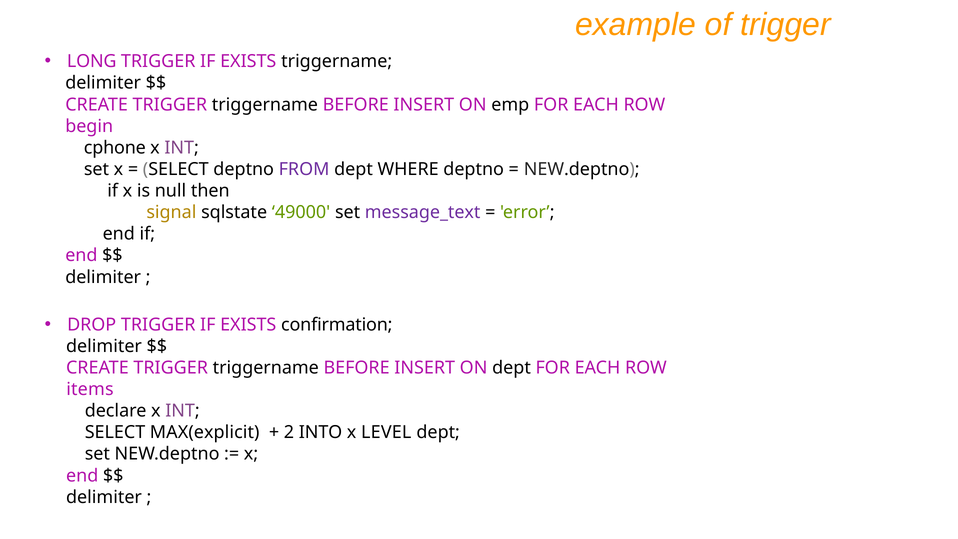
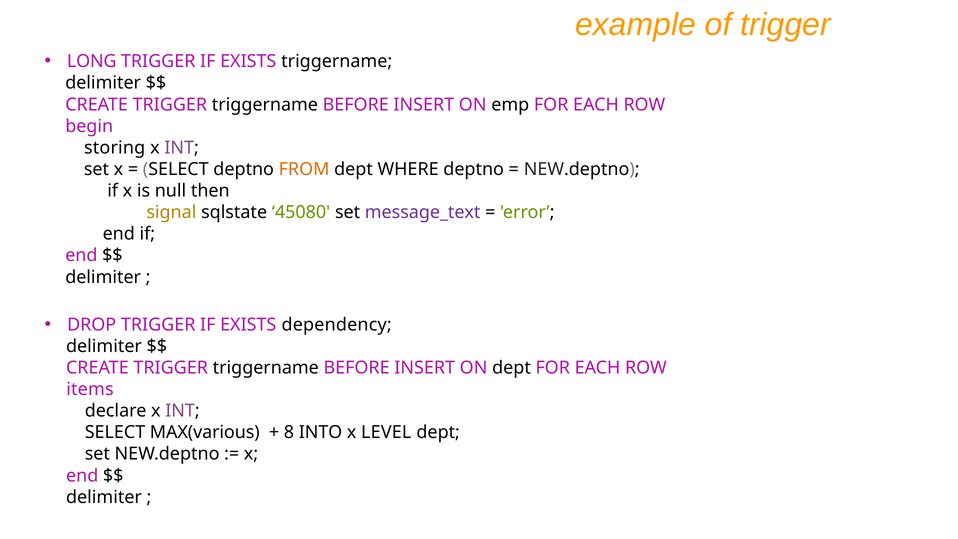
cphone: cphone -> storing (115, 148)
FROM colour: purple -> orange (304, 169)
49000: 49000 -> 45080 (301, 212)
confirmation: confirmation -> dependency (337, 325)
MAX(explicit: MAX(explicit -> MAX(various (205, 432)
2: 2 -> 8 (289, 432)
